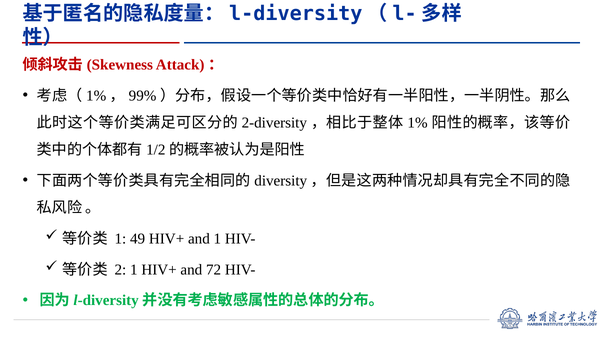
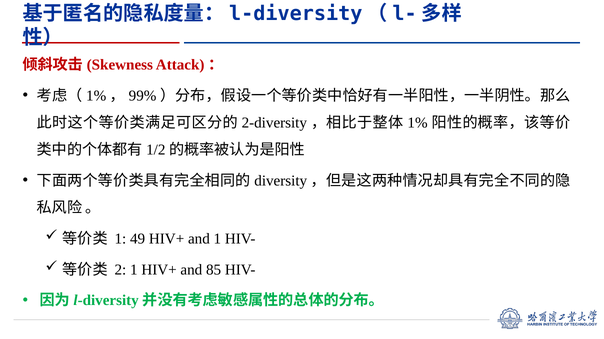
72: 72 -> 85 (214, 270)
